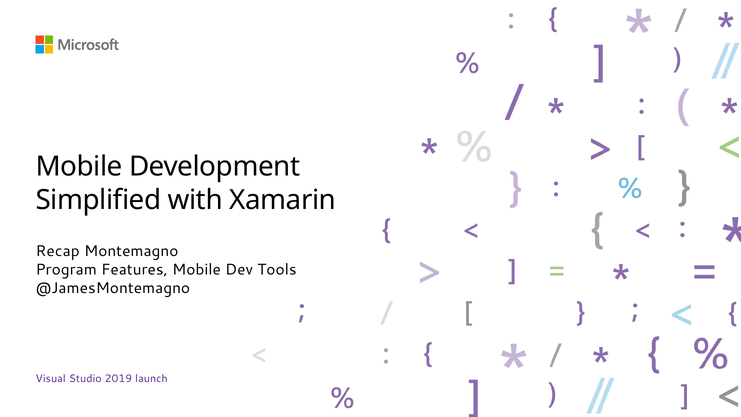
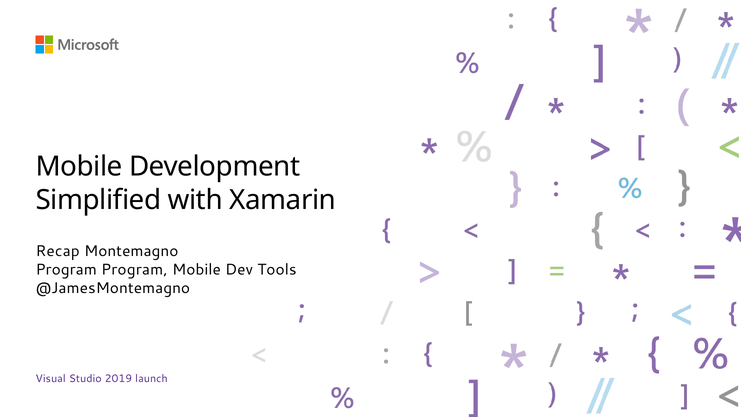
Program Features: Features -> Program (134, 270)
